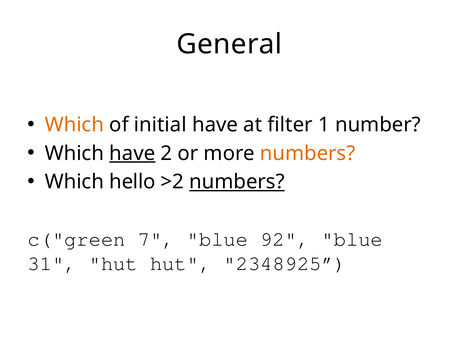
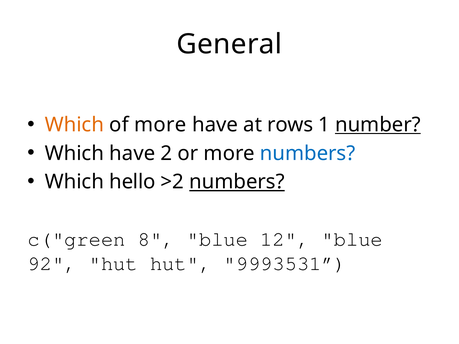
of initial: initial -> more (160, 125)
filter: filter -> rows (290, 125)
number underline: none -> present (378, 125)
have underline: present -> none (132, 153)
numbers colour: orange -> blue (308, 153)
7: 7 -> 8 (156, 239)
92: 92 -> 12 (285, 239)
31: 31 -> 92 (52, 264)
2348925: 2348925 -> 9993531 (285, 264)
